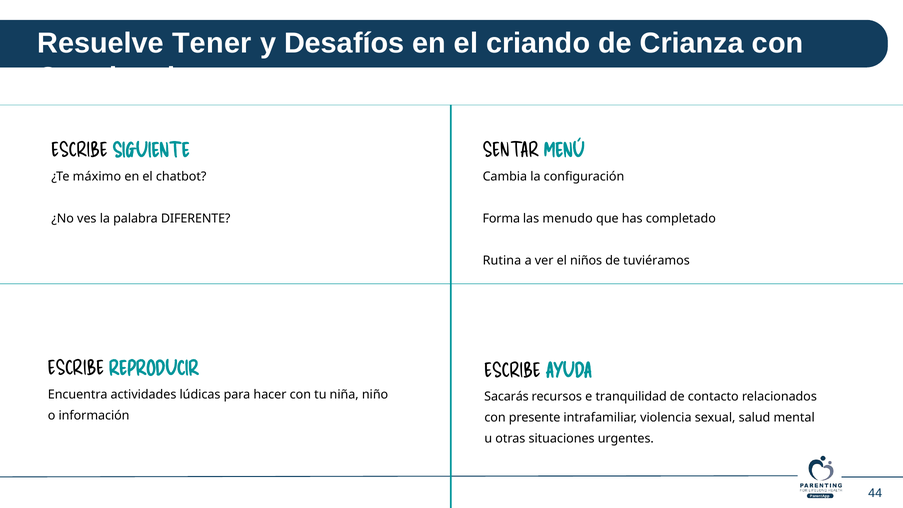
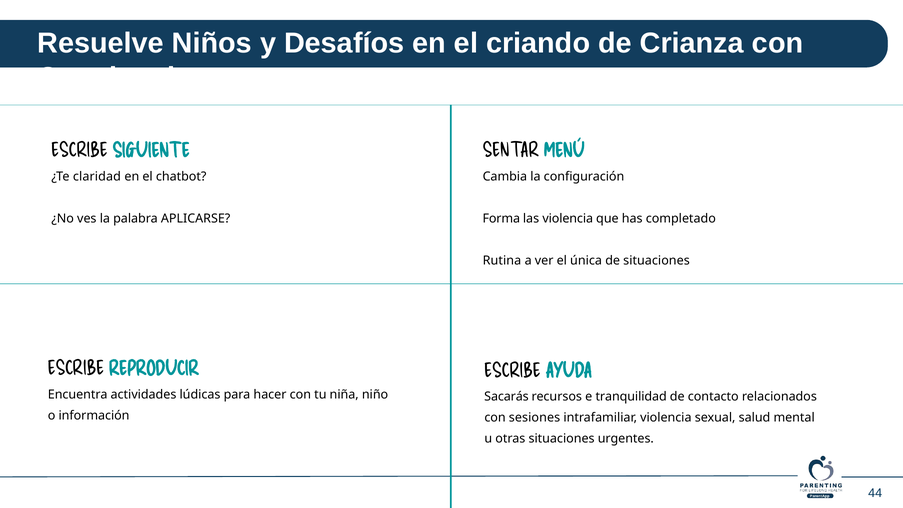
Tener: Tener -> Niños (212, 43)
máximo: máximo -> claridad (97, 176)
DIFERENTE: DIFERENTE -> APLICARSE (196, 219)
las menudo: menudo -> violencia (568, 219)
niños: niños -> única (586, 261)
de tuviéramos: tuviéramos -> situaciones (656, 261)
presente: presente -> sesiones (535, 418)
